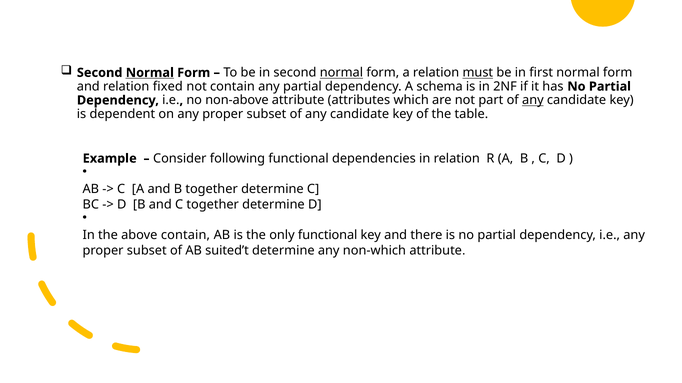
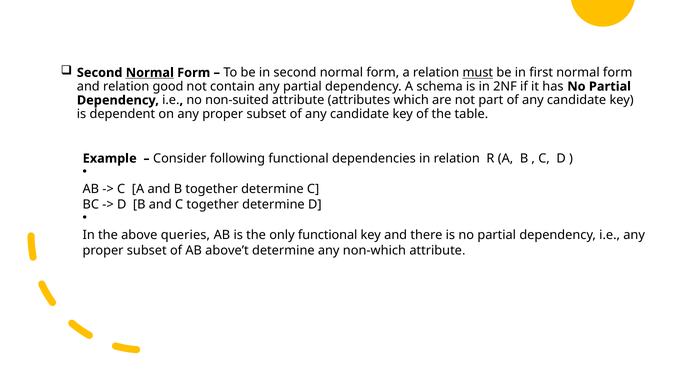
normal underline: present -> none (341, 73)
fixed: fixed -> good (168, 87)
non-above: non-above -> non-suited (237, 100)
any underline: present -> none (533, 100)
above contain: contain -> queries (185, 235)
suited’t: suited’t -> above’t (227, 251)
